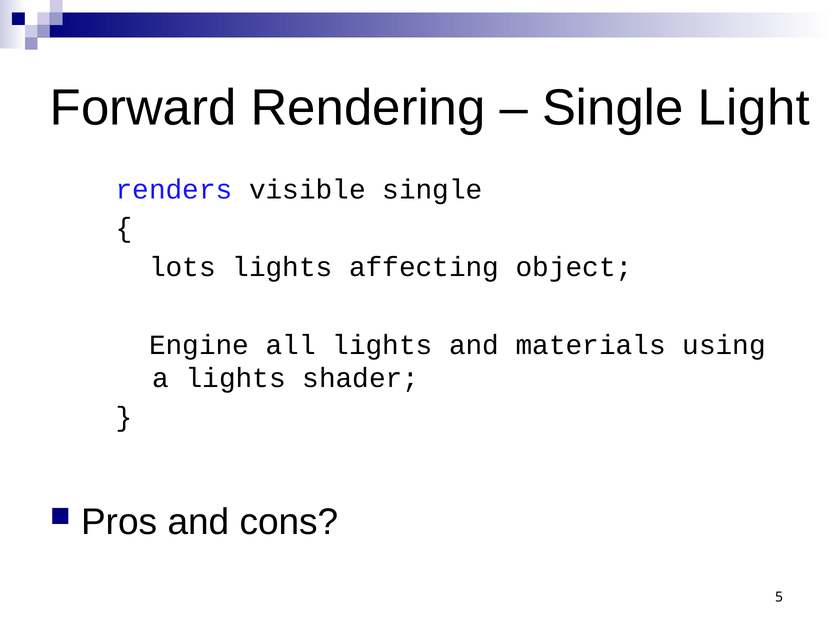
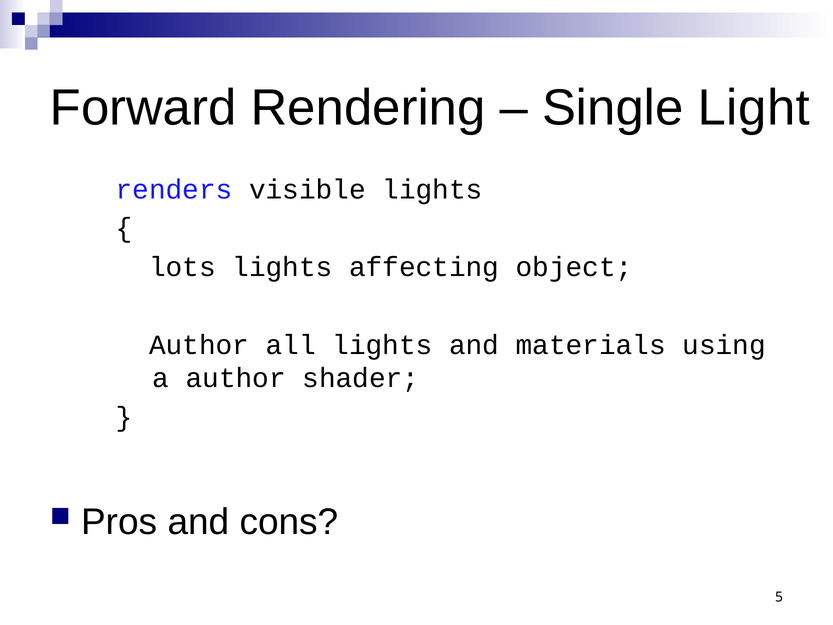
visible single: single -> lights (432, 189)
Engine: Engine -> Author (199, 345)
a lights: lights -> author (236, 378)
